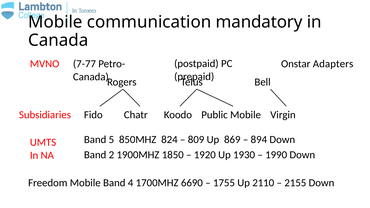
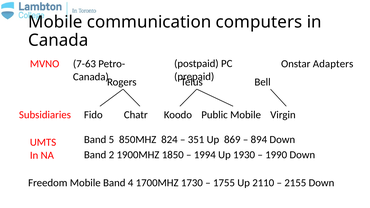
mandatory: mandatory -> computers (259, 22)
7-77: 7-77 -> 7-63 (84, 64)
809: 809 -> 351 (196, 140)
1920: 1920 -> 1994 (205, 155)
6690: 6690 -> 1730 (192, 183)
